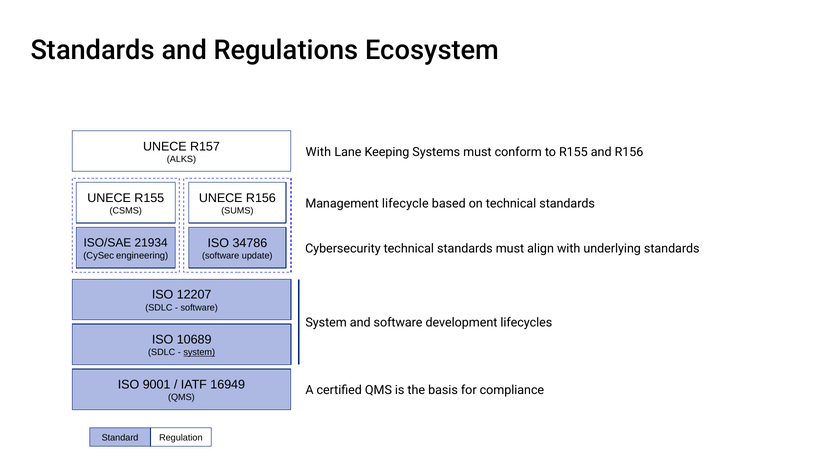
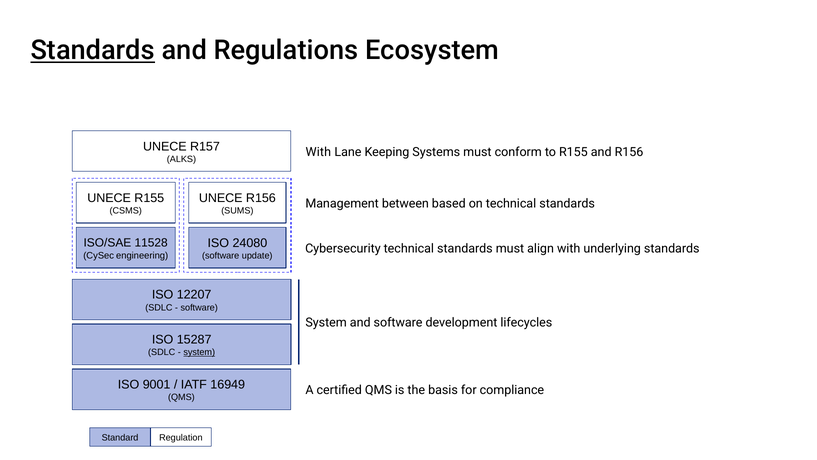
Standards underline: none -> present (93, 50)
lifecycle: lifecycle -> between (405, 204)
34786: 34786 -> 24080 (250, 243)
21934: 21934 -> 11528 (151, 243)
10689: 10689 -> 15287 (194, 340)
